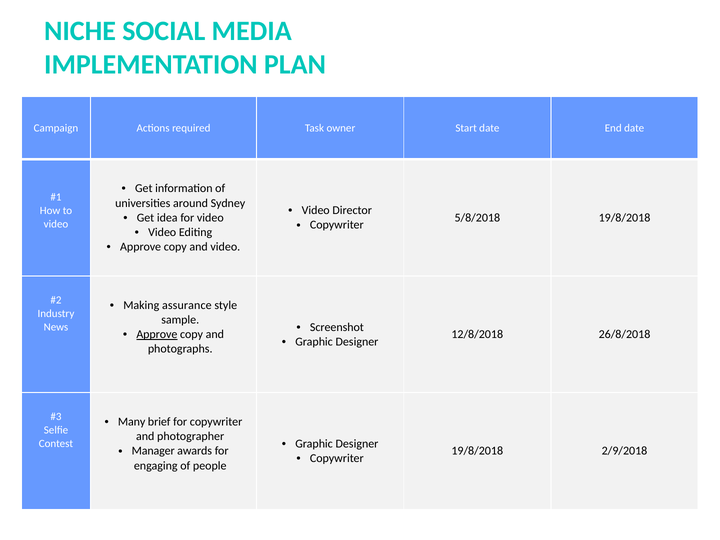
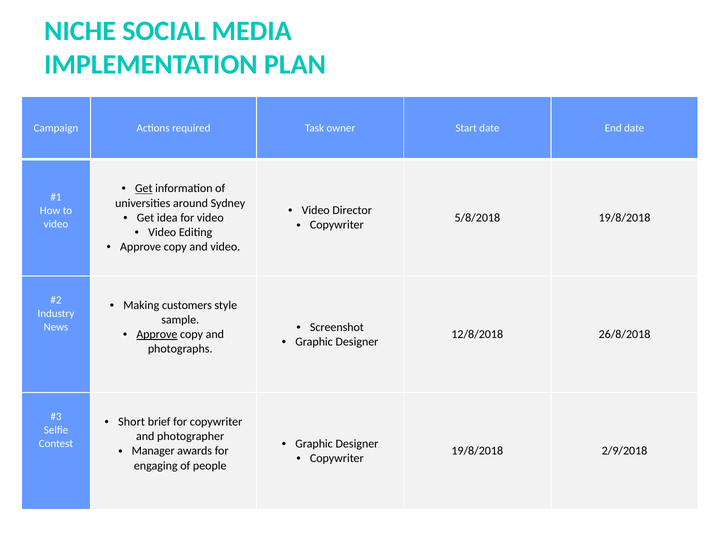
Get underline: none -> present (144, 188)
assurance: assurance -> customers (187, 305)
Many: Many -> Short (132, 422)
